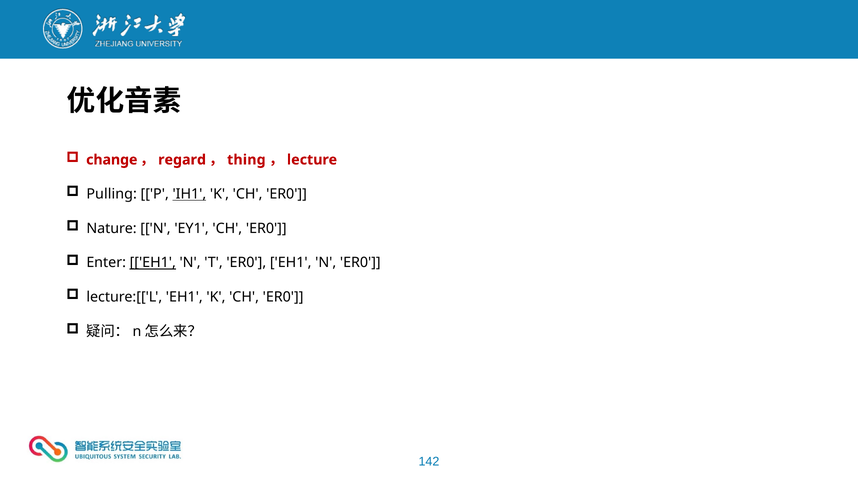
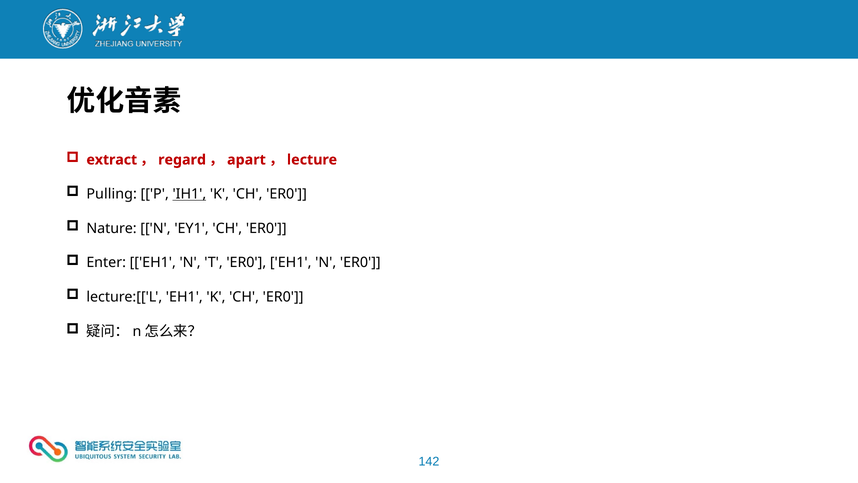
change: change -> extract (112, 160)
thing: thing -> apart (246, 160)
EH1 underline: present -> none (153, 263)
